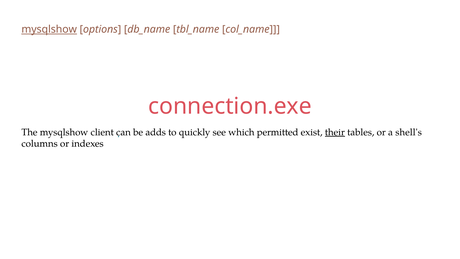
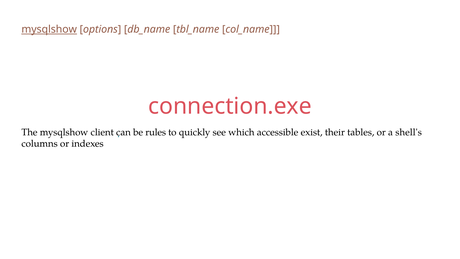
adds: adds -> rules (156, 132)
permitted: permitted -> accessible (278, 132)
their underline: present -> none (335, 132)
